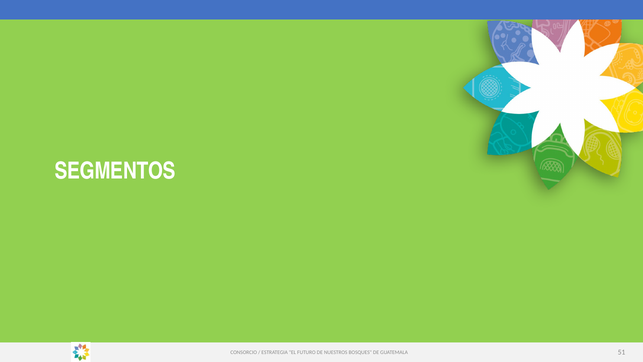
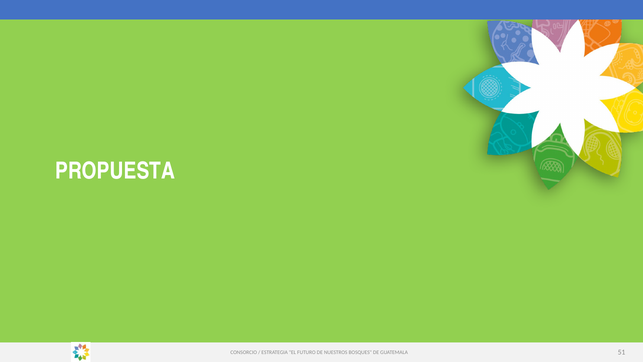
SEGMENTOS: SEGMENTOS -> PROPUESTA (115, 171)
